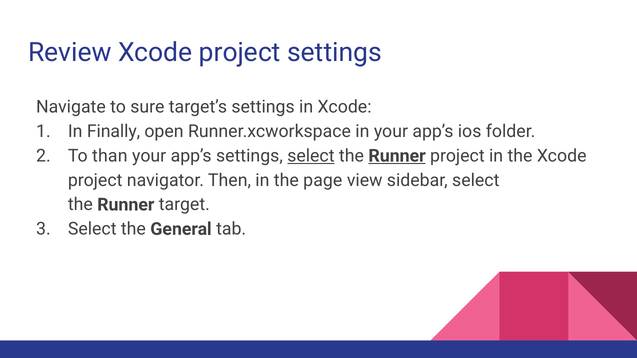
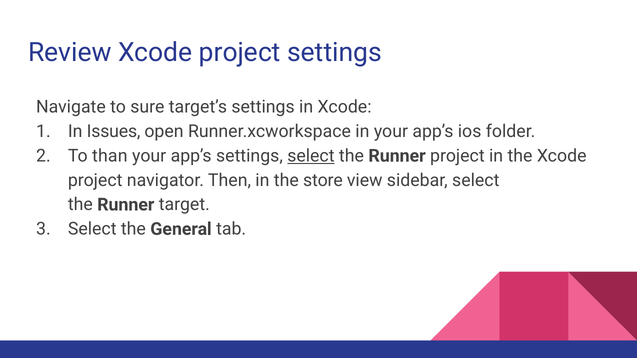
Finally: Finally -> Issues (114, 132)
Runner underline: present -> none (397, 156)
page: page -> store (323, 180)
